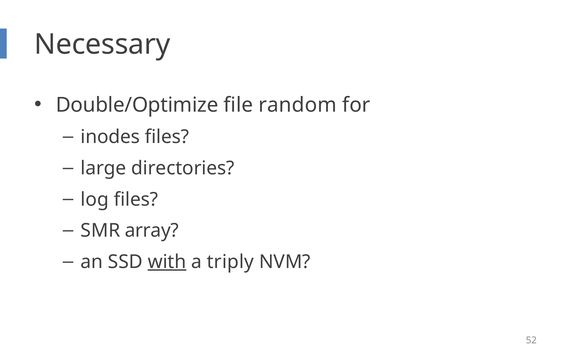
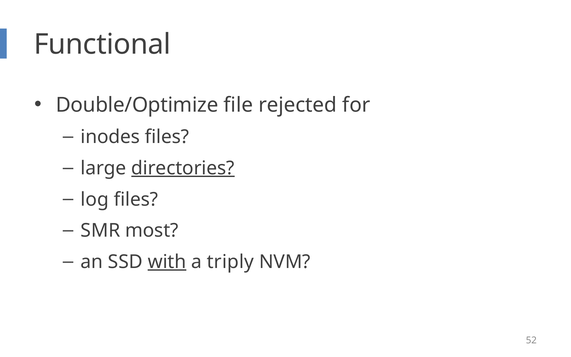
Necessary: Necessary -> Functional (102, 44)
random: random -> rejected (298, 105)
directories underline: none -> present (183, 168)
array: array -> most (152, 231)
